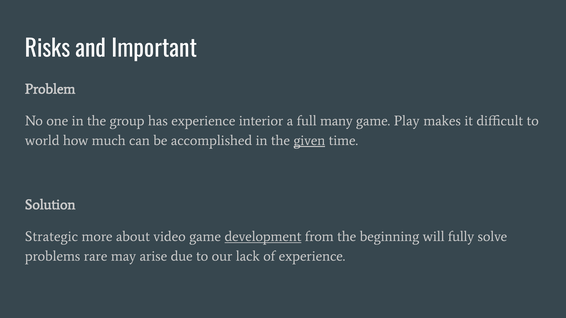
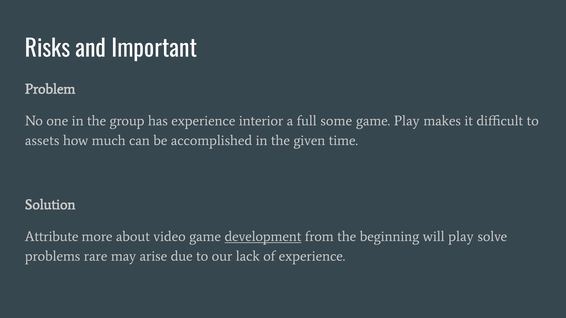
many: many -> some (336, 121)
world: world -> assets (42, 141)
given underline: present -> none (309, 141)
Strategic: Strategic -> Attribute (52, 237)
will fully: fully -> play (461, 237)
